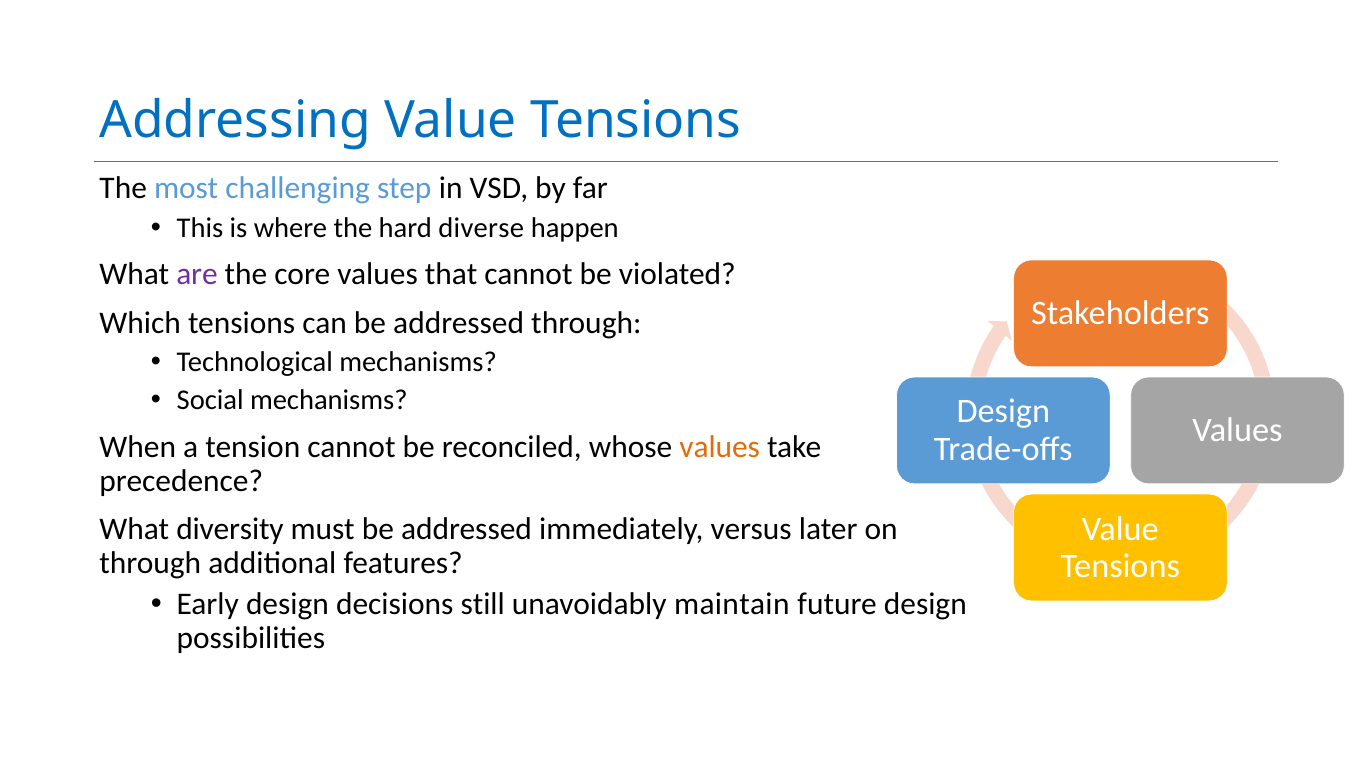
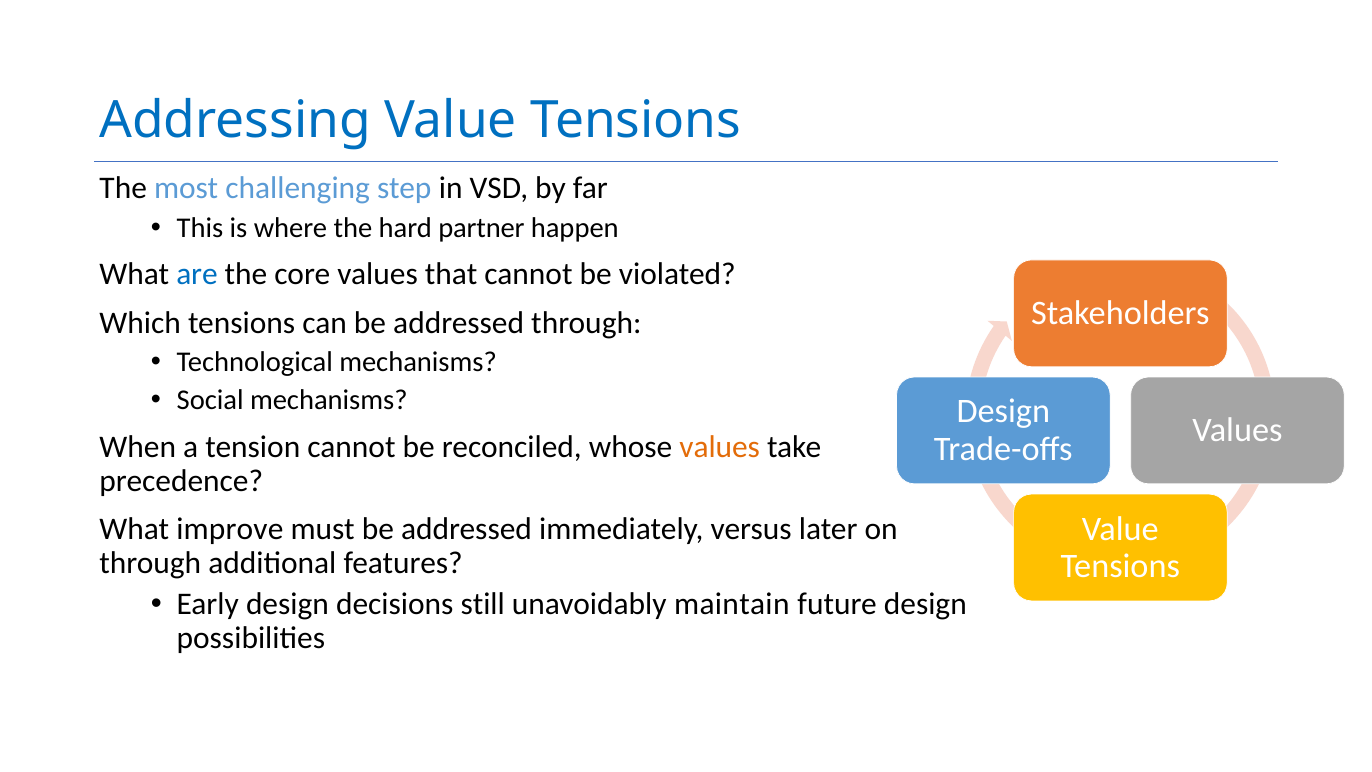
diverse: diverse -> partner (481, 228)
are colour: purple -> blue (197, 274)
diversity: diversity -> improve (230, 529)
